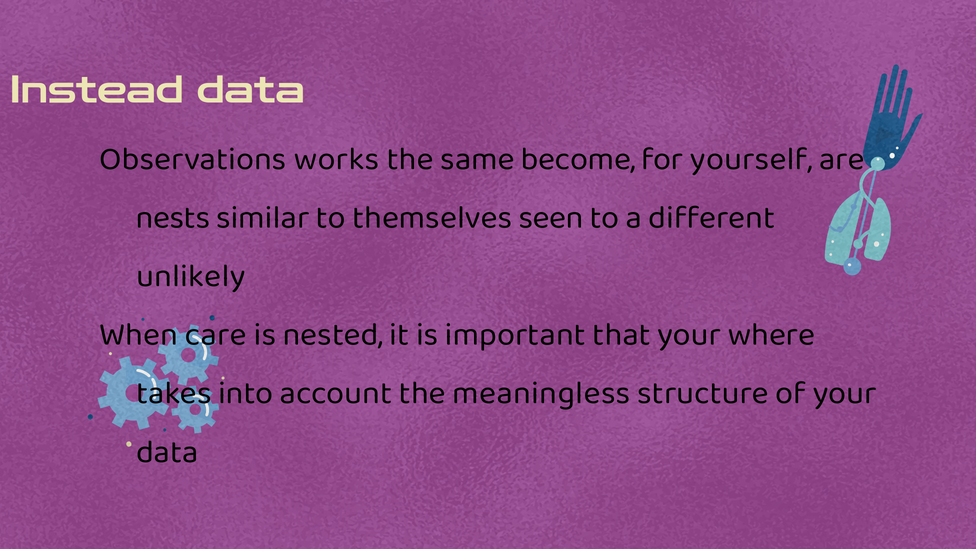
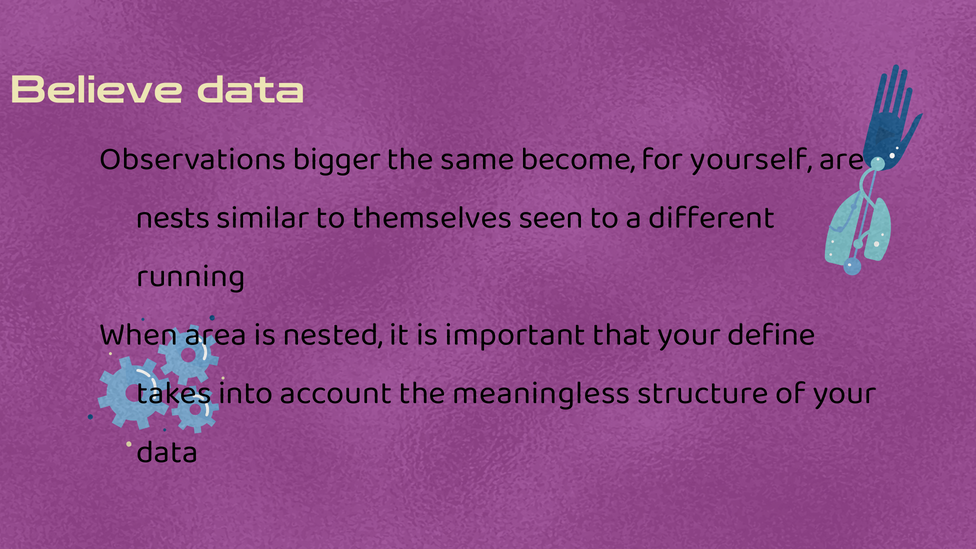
Instead: Instead -> Believe (97, 90)
works: works -> bigger (337, 159)
unlikely: unlikely -> running (191, 276)
care: care -> area (216, 334)
where: where -> define (771, 334)
